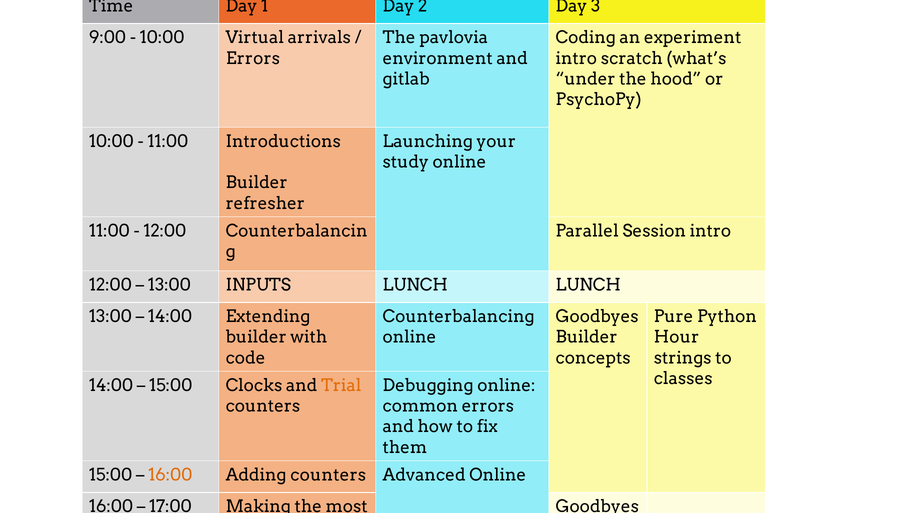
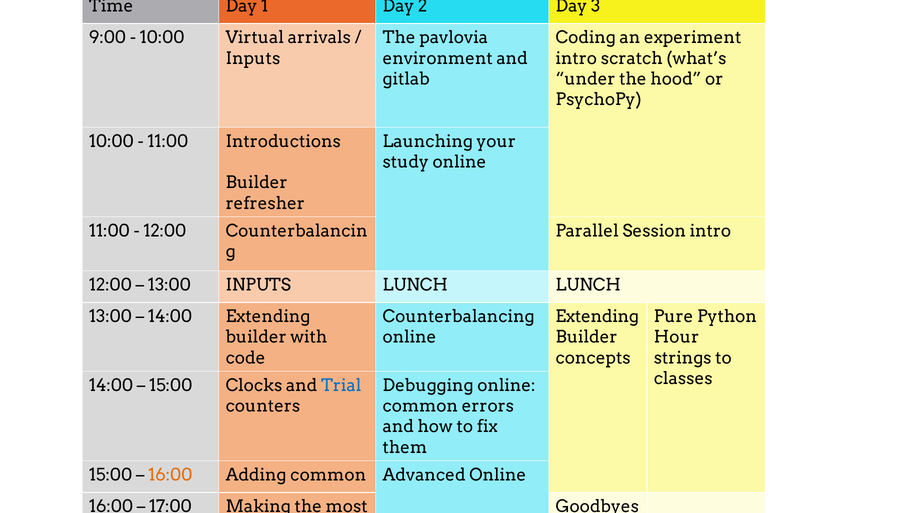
Errors: Errors -> Inputs (253, 58)
Goodbyes: Goodbyes -> Extending (597, 317)
Trial colour: orange -> blue (341, 386)
Adding counters: counters -> common (328, 475)
